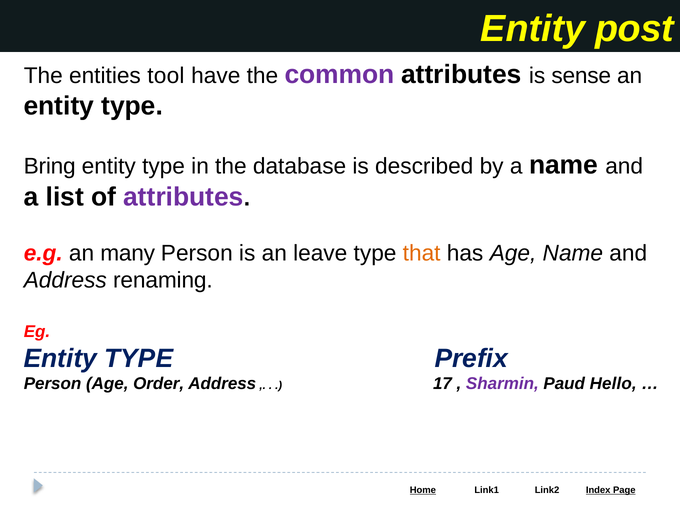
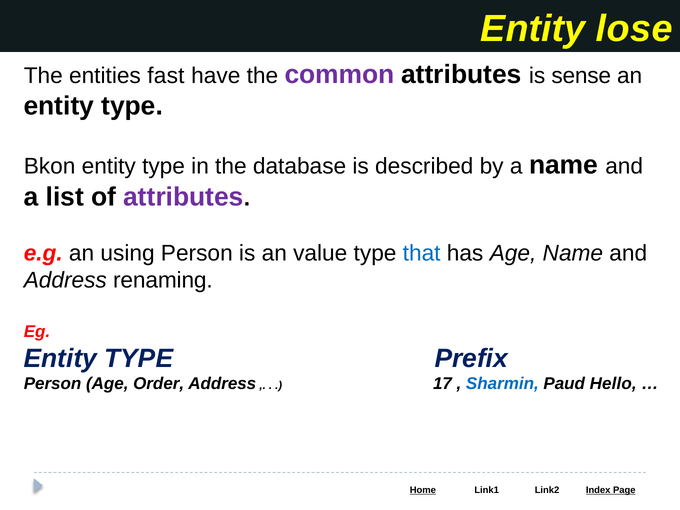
post: post -> lose (634, 29)
tool: tool -> fast (166, 76)
Bring: Bring -> Bkon (50, 166)
many: many -> using (128, 253)
leave: leave -> value (320, 253)
that colour: orange -> blue (422, 253)
Sharmin colour: purple -> blue (502, 384)
